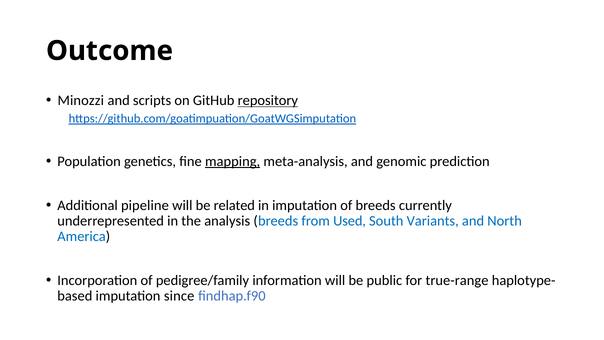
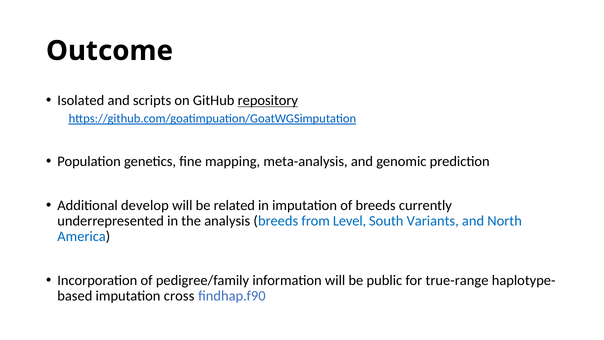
Minozzi: Minozzi -> Isolated (81, 100)
mapping underline: present -> none (233, 161)
pipeline: pipeline -> develop (145, 205)
Used: Used -> Level (350, 221)
since: since -> cross (179, 296)
